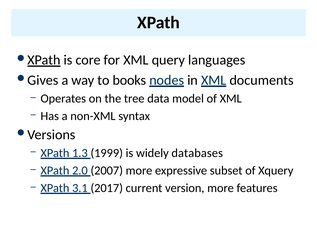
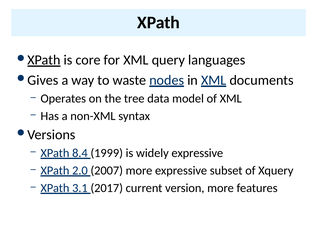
books: books -> waste (129, 80)
1.3: 1.3 -> 8.4 (80, 153)
widely databases: databases -> expressive (197, 153)
